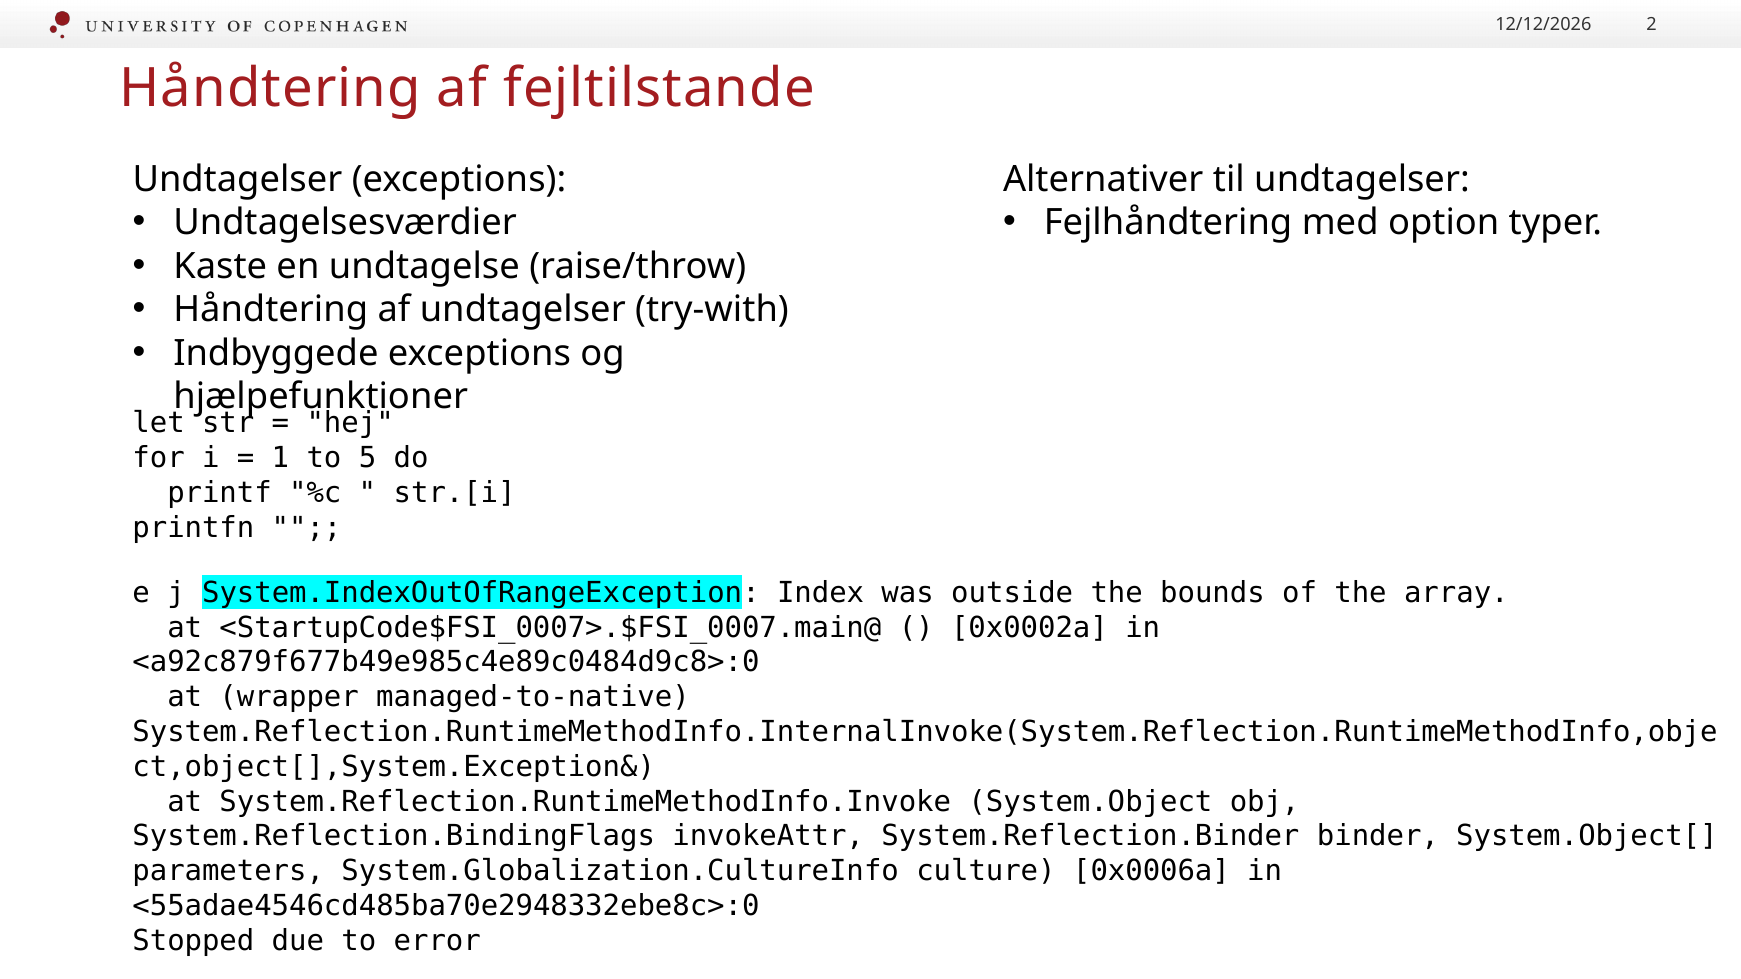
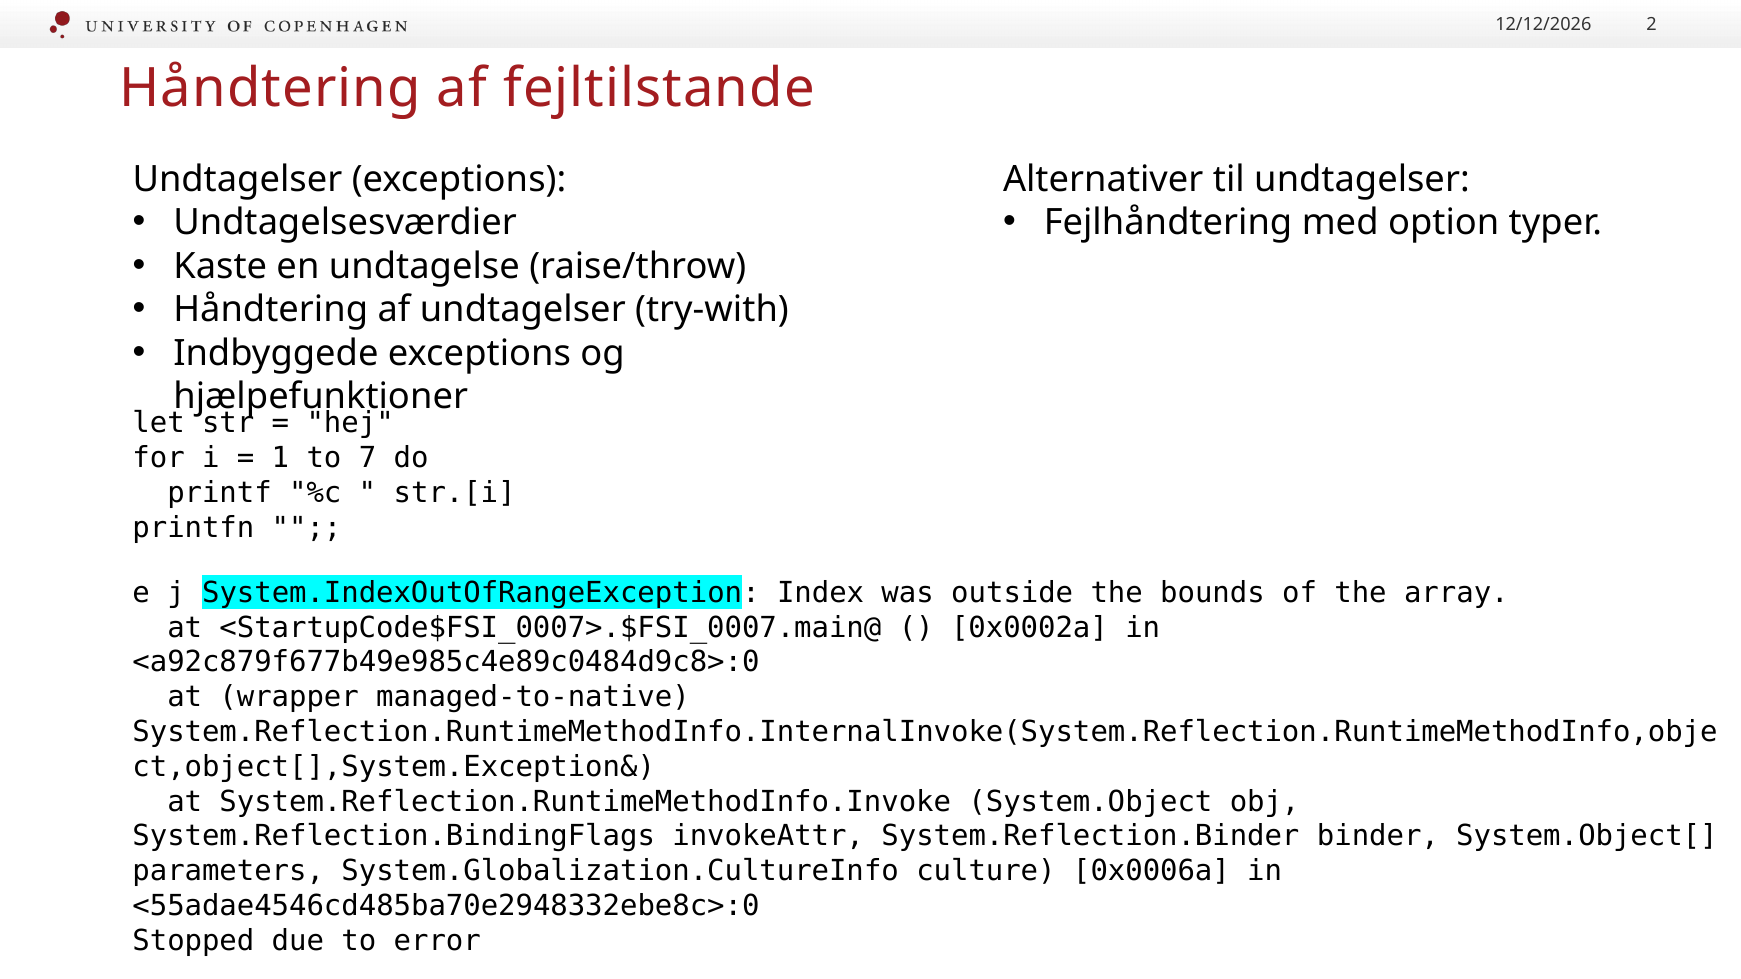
5: 5 -> 7 (367, 458)
